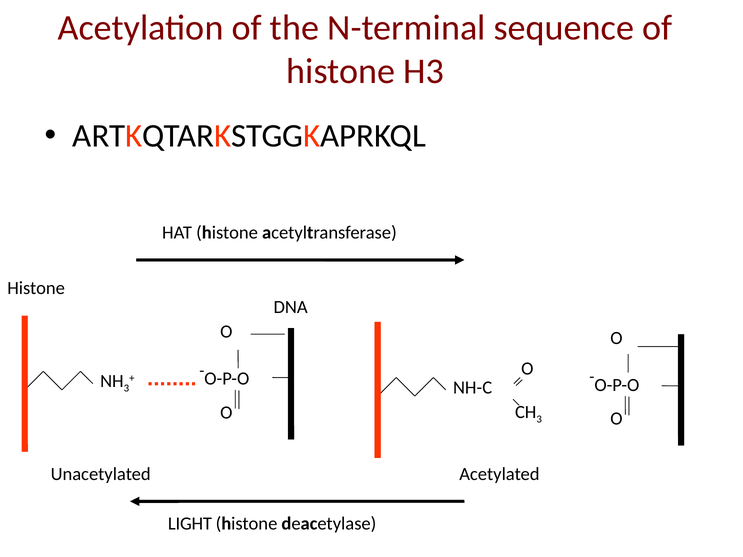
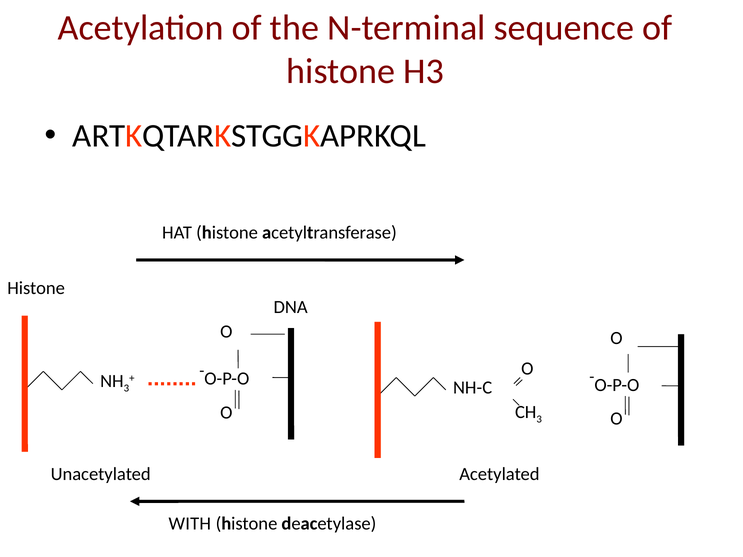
LIGHT: LIGHT -> WITH (190, 524)
